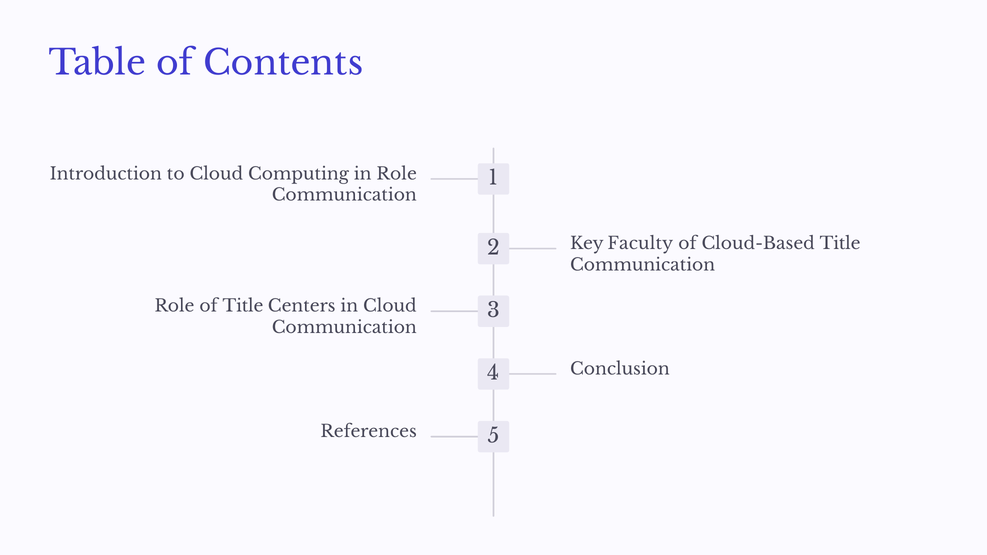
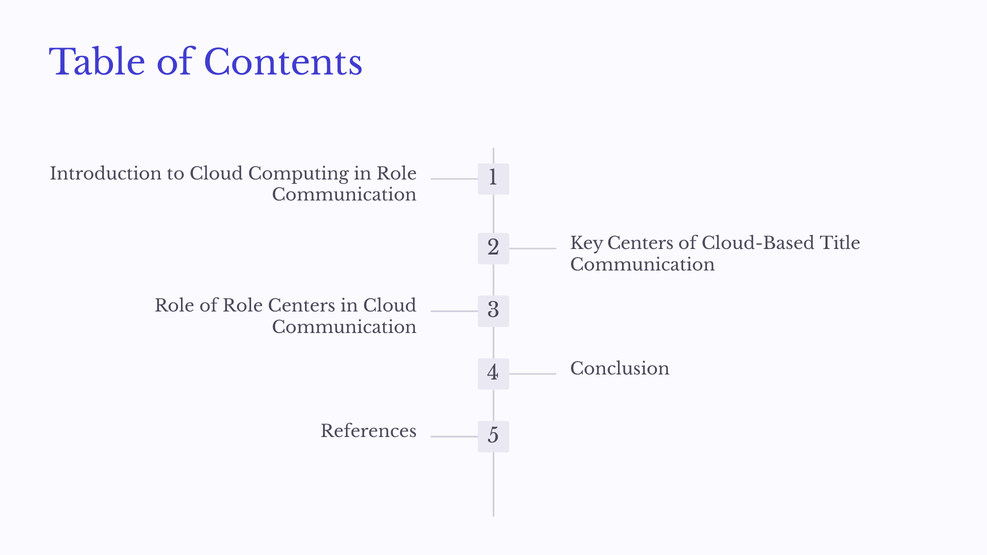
Key Faculty: Faculty -> Centers (640, 244)
of Title: Title -> Role (243, 306)
